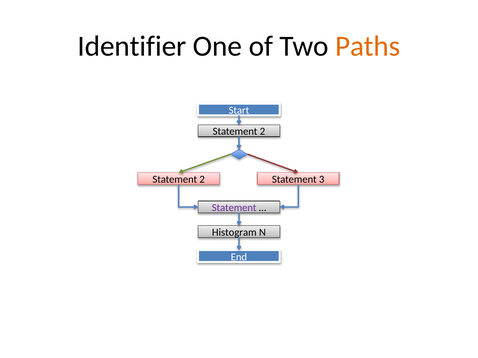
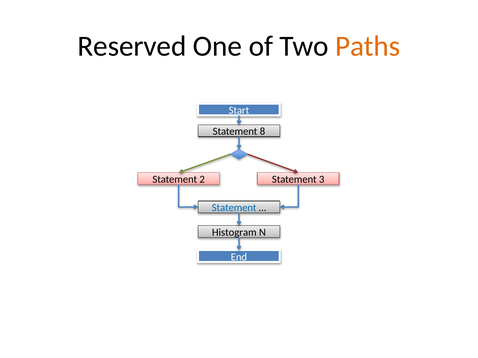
Identifier: Identifier -> Reserved (132, 46)
2: 2 -> 8 (262, 132)
Statement colour: purple -> blue (234, 208)
